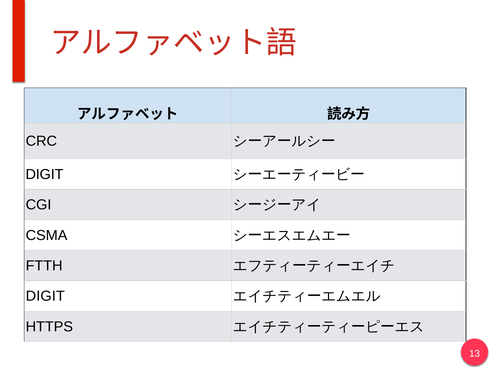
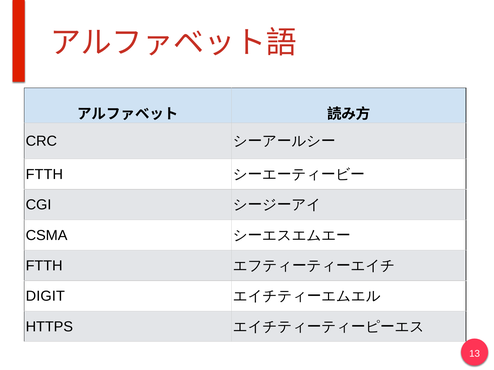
DIGIT: DIGIT -> FTTH (44, 175)
